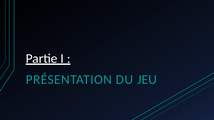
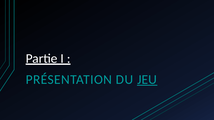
JEU underline: none -> present (147, 80)
